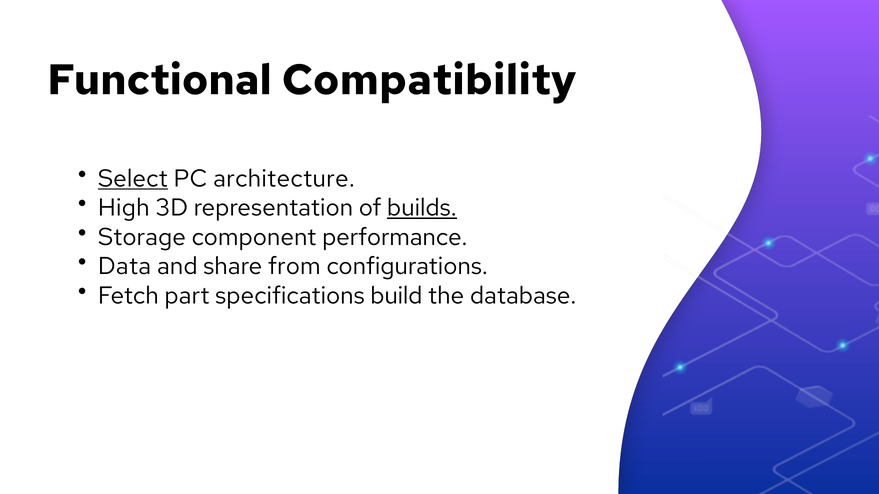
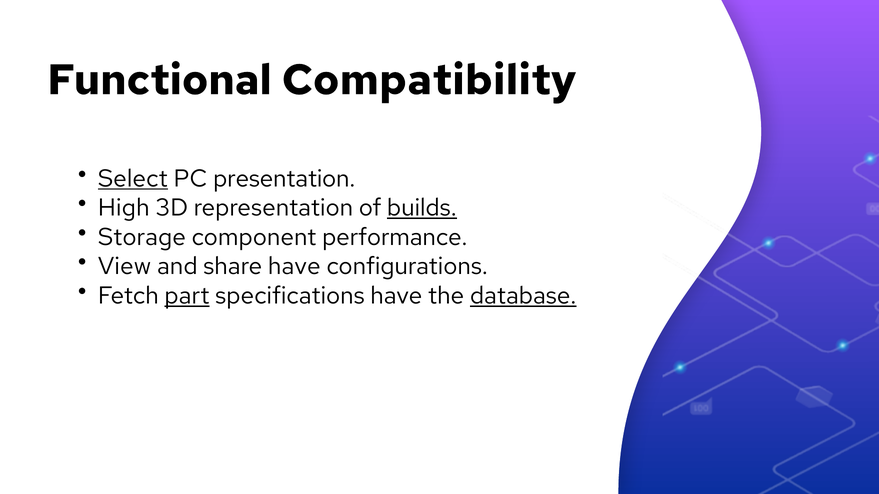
architecture: architecture -> presentation (284, 179)
Data: Data -> View (124, 267)
share from: from -> have (294, 267)
part underline: none -> present (187, 296)
specifications build: build -> have (396, 296)
database underline: none -> present (523, 296)
